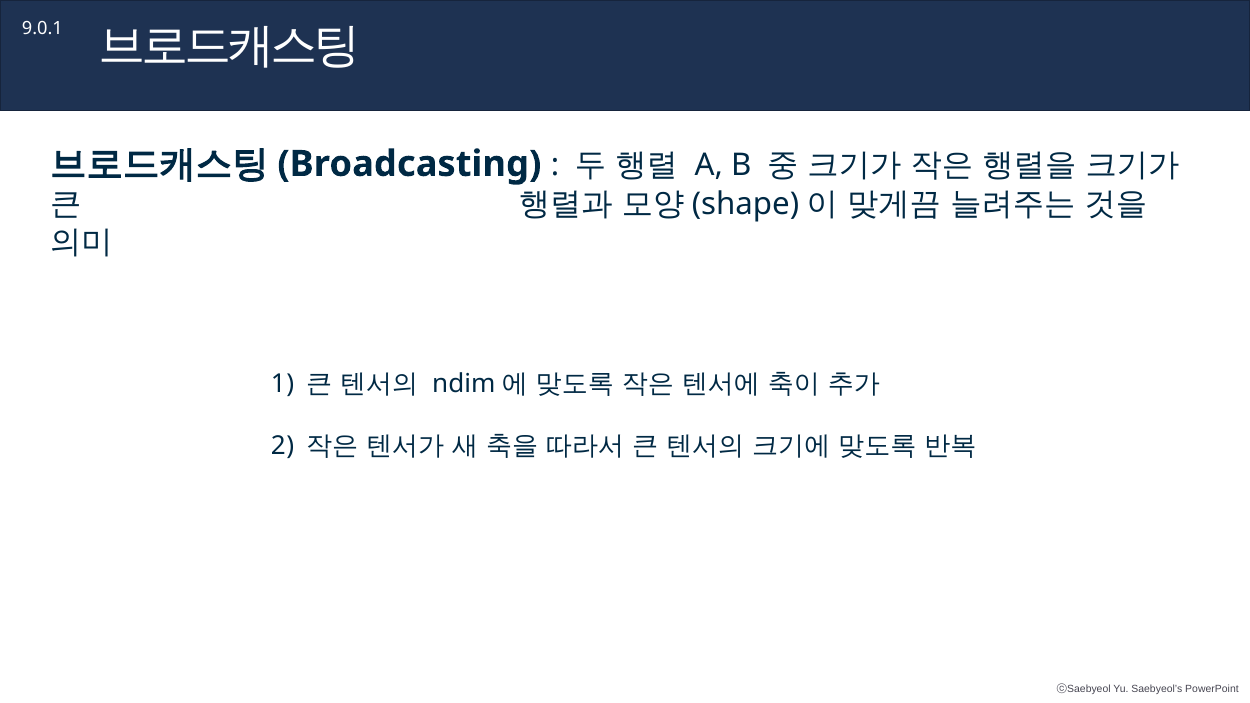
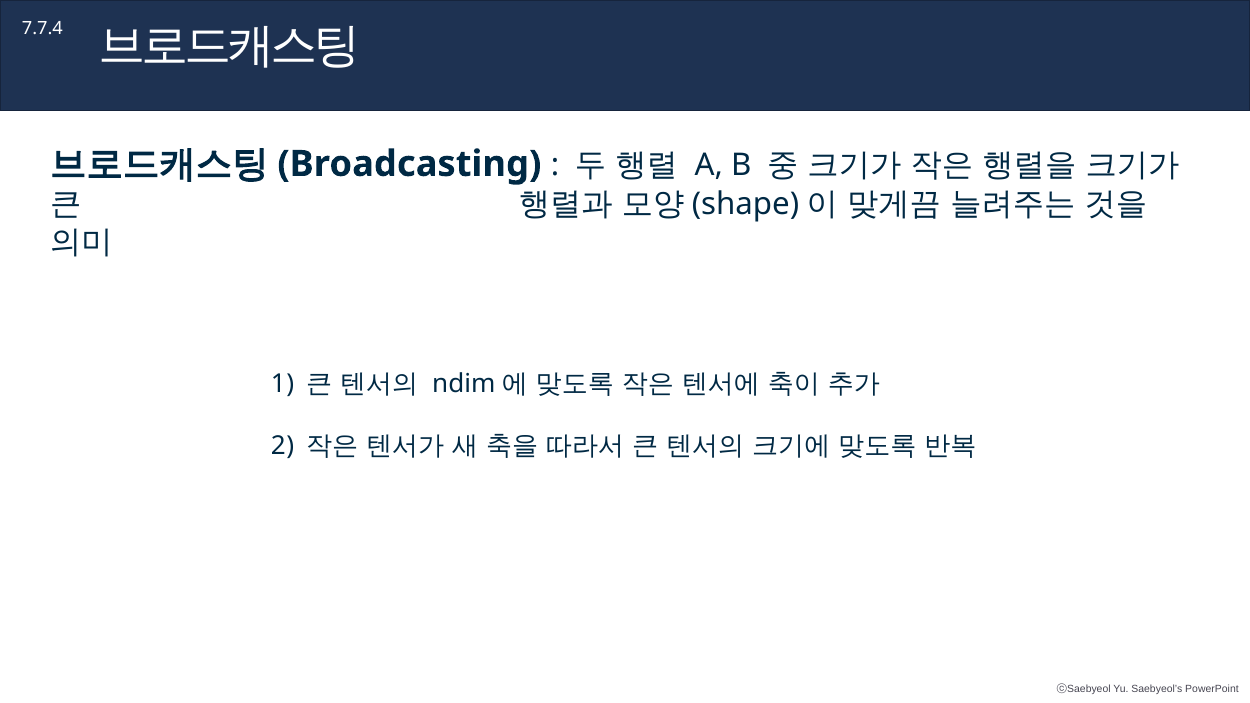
9.0.1: 9.0.1 -> 7.7.4 (42, 29)
